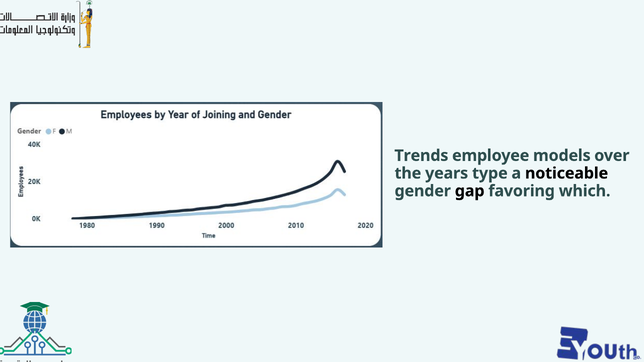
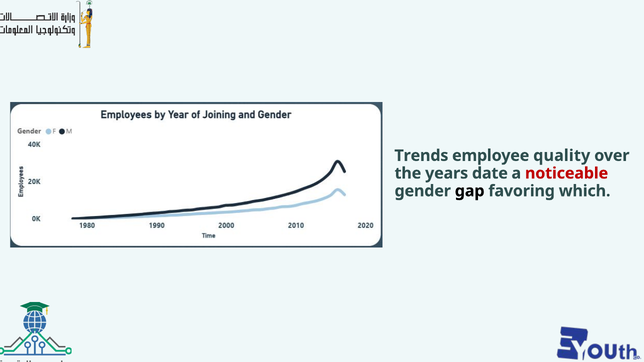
models: models -> quality (562, 156)
type: type -> date (490, 173)
noticeable colour: black -> red (567, 173)
